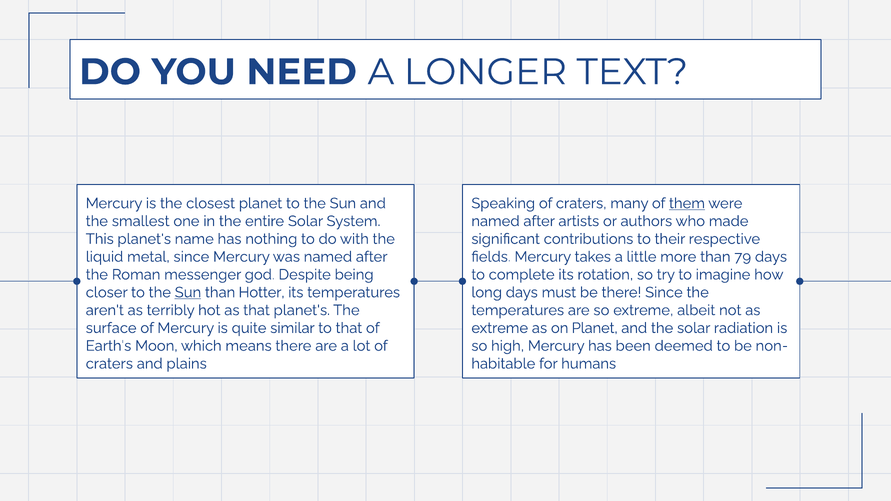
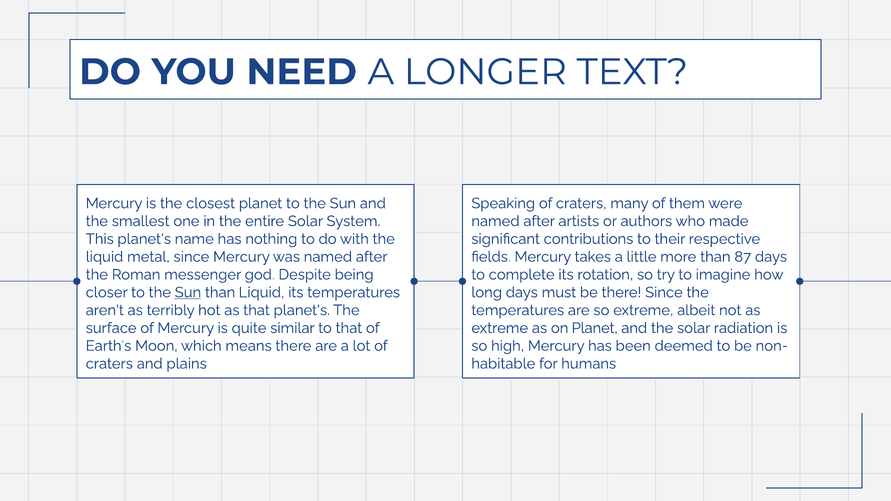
them underline: present -> none (687, 203)
79: 79 -> 87 (743, 257)
than Hotter: Hotter -> Liquid (261, 293)
